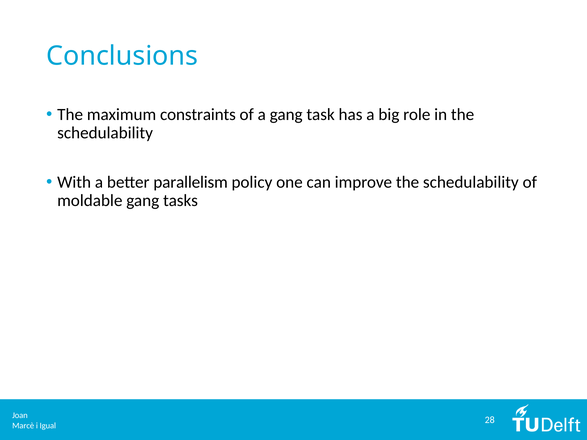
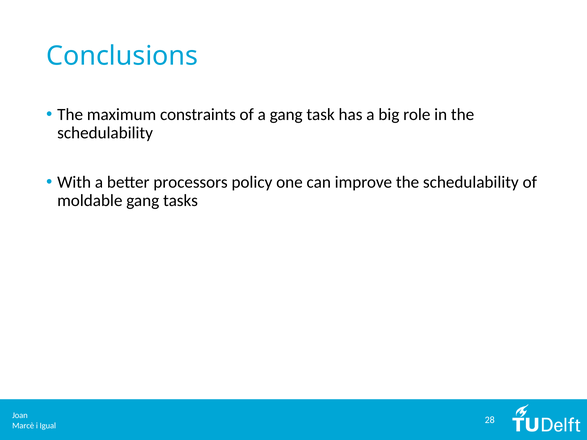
parallelism: parallelism -> processors (191, 182)
